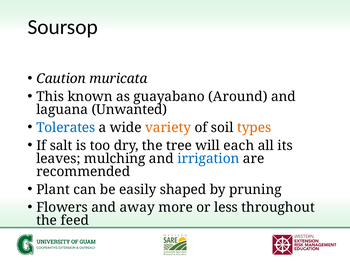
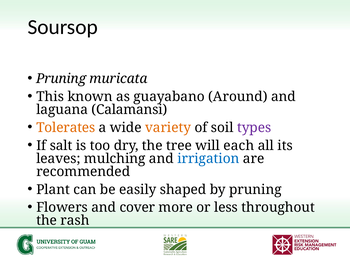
Caution: Caution -> Pruning (61, 79)
Unwanted: Unwanted -> Calamansi (129, 110)
Tolerates colour: blue -> orange (66, 128)
types colour: orange -> purple (254, 128)
away: away -> cover (137, 208)
feed: feed -> rash (75, 221)
